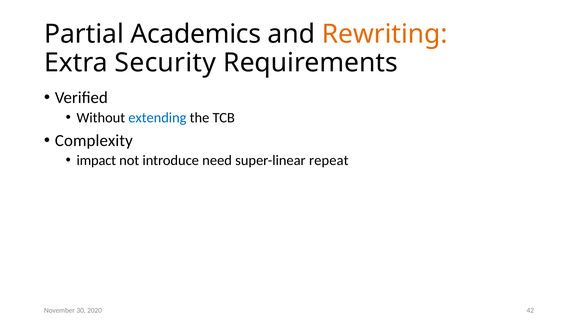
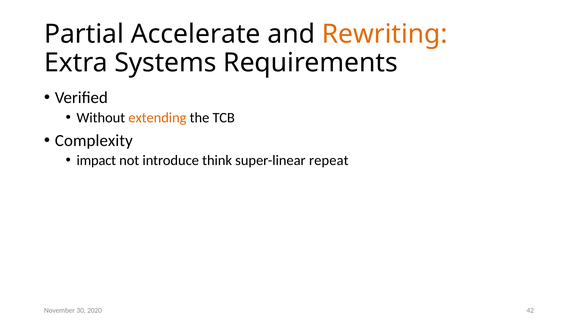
Academics: Academics -> Accelerate (196, 34)
Security: Security -> Systems (165, 63)
extending colour: blue -> orange (157, 118)
need: need -> think (217, 160)
